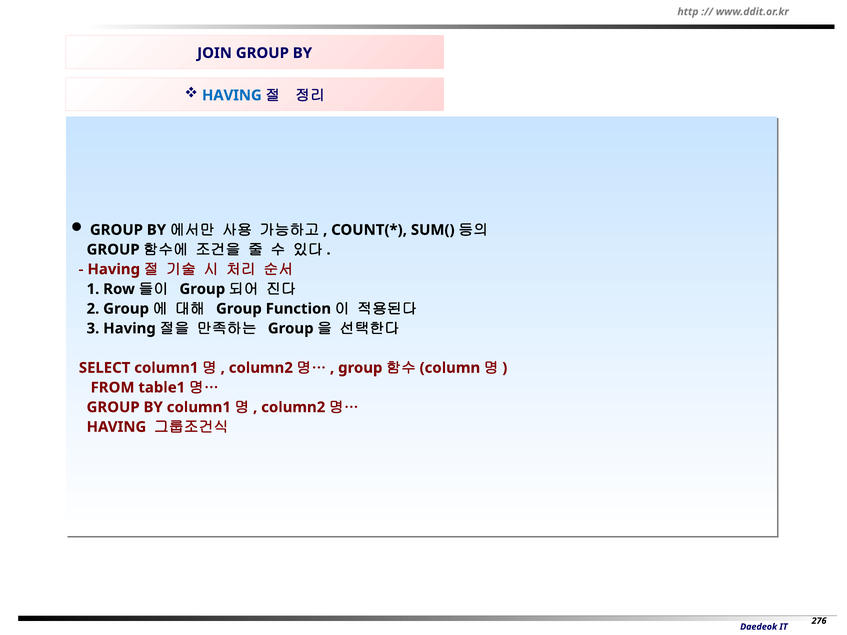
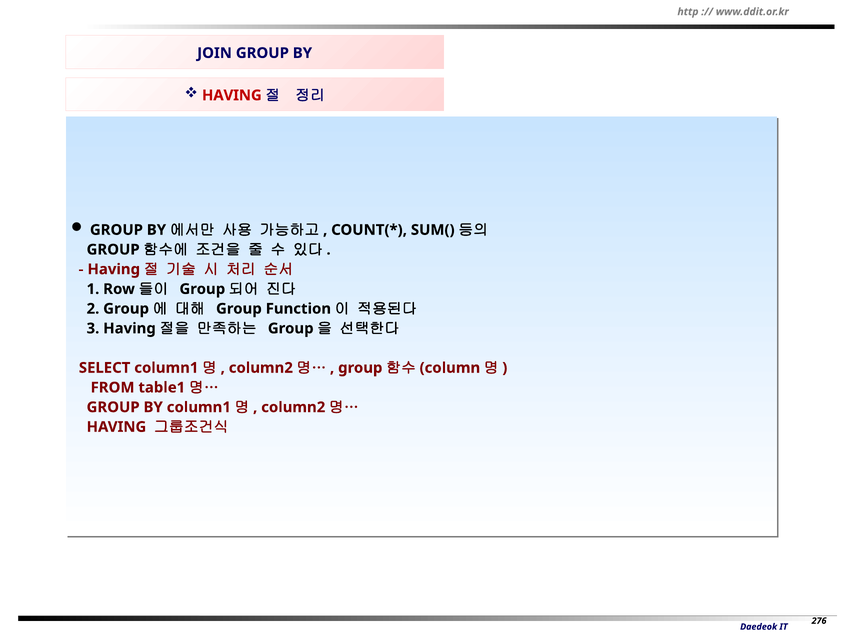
HAVING colour: blue -> red (232, 95)
